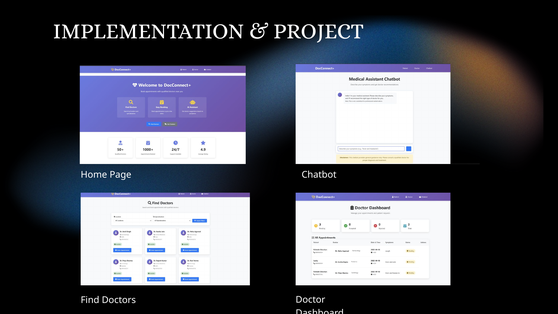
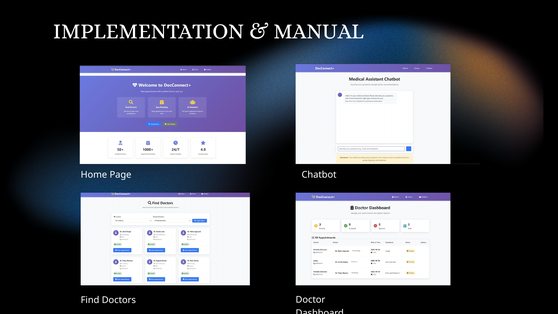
PROJECT: PROJECT -> MANUAL (319, 31)
